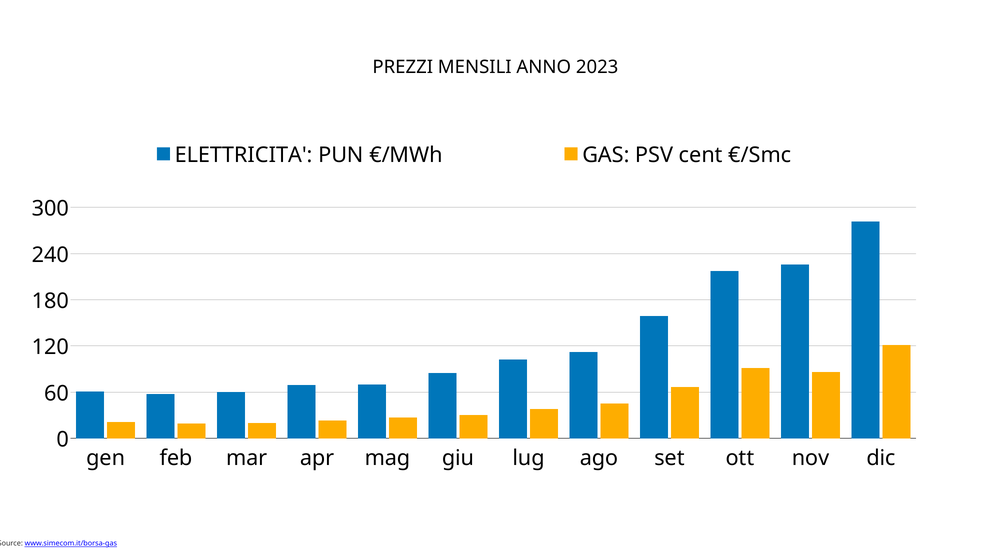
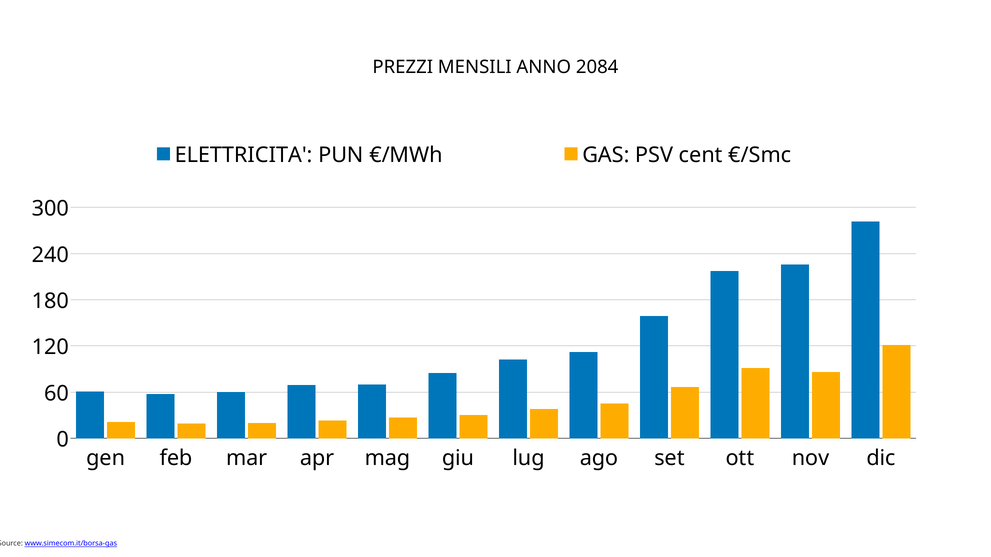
2023: 2023 -> 2084 (597, 67)
